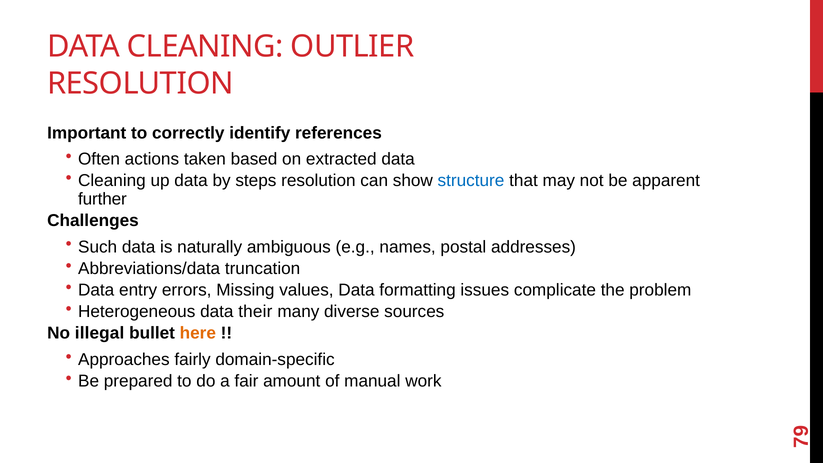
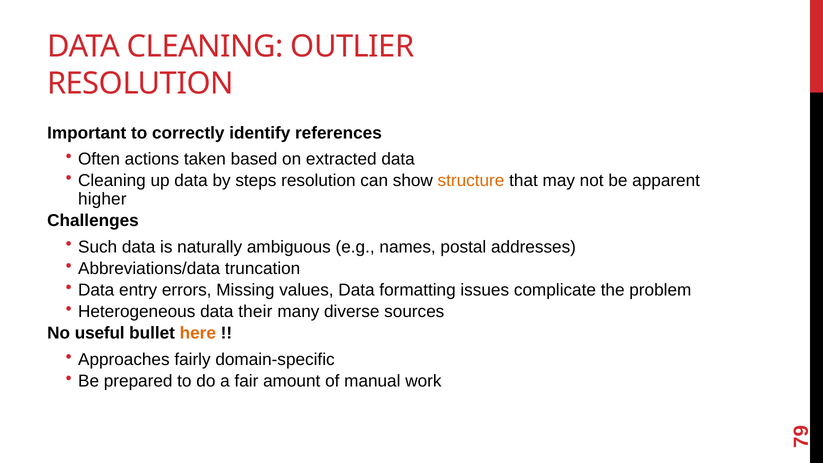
structure colour: blue -> orange (471, 181)
further: further -> higher (102, 199)
illegal: illegal -> useful (100, 333)
